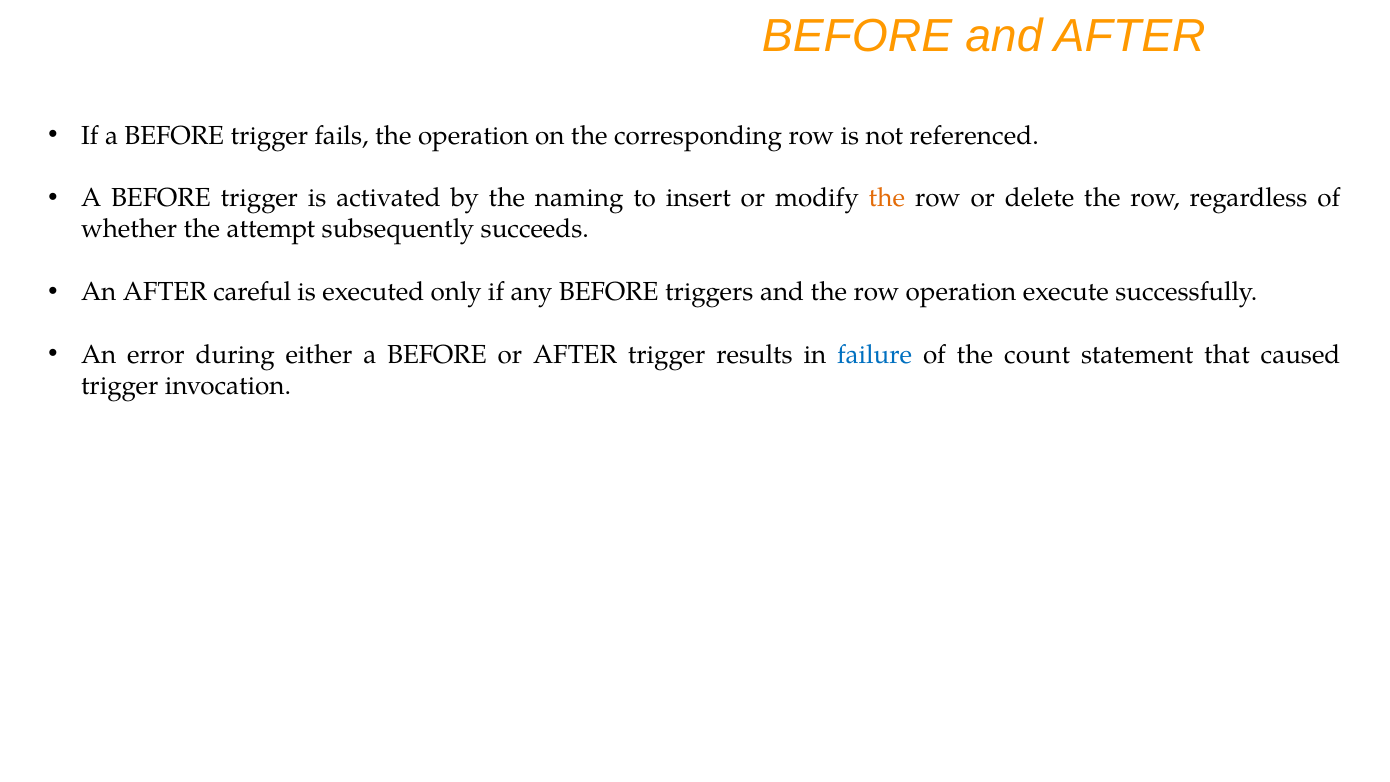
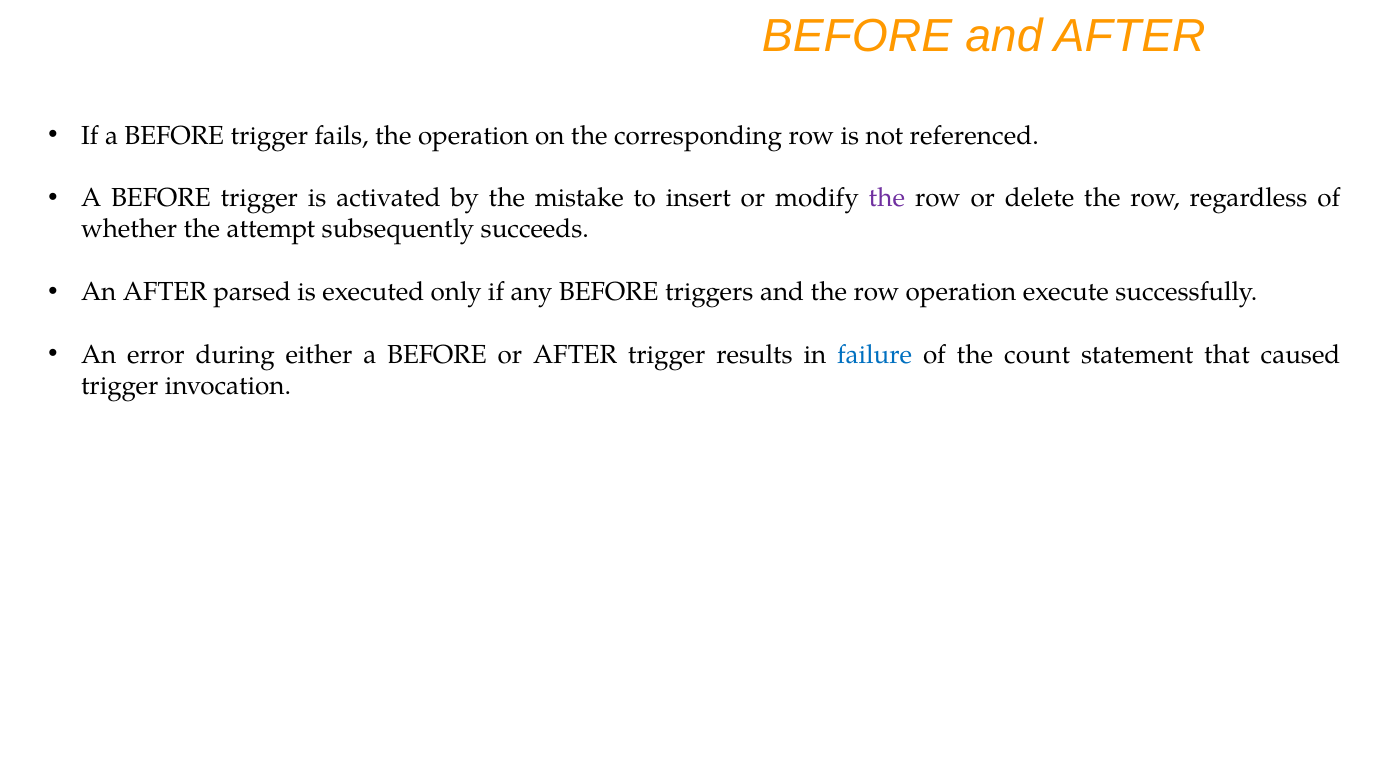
naming: naming -> mistake (579, 198)
the colour: orange -> purple (887, 198)
careful: careful -> parsed (252, 292)
